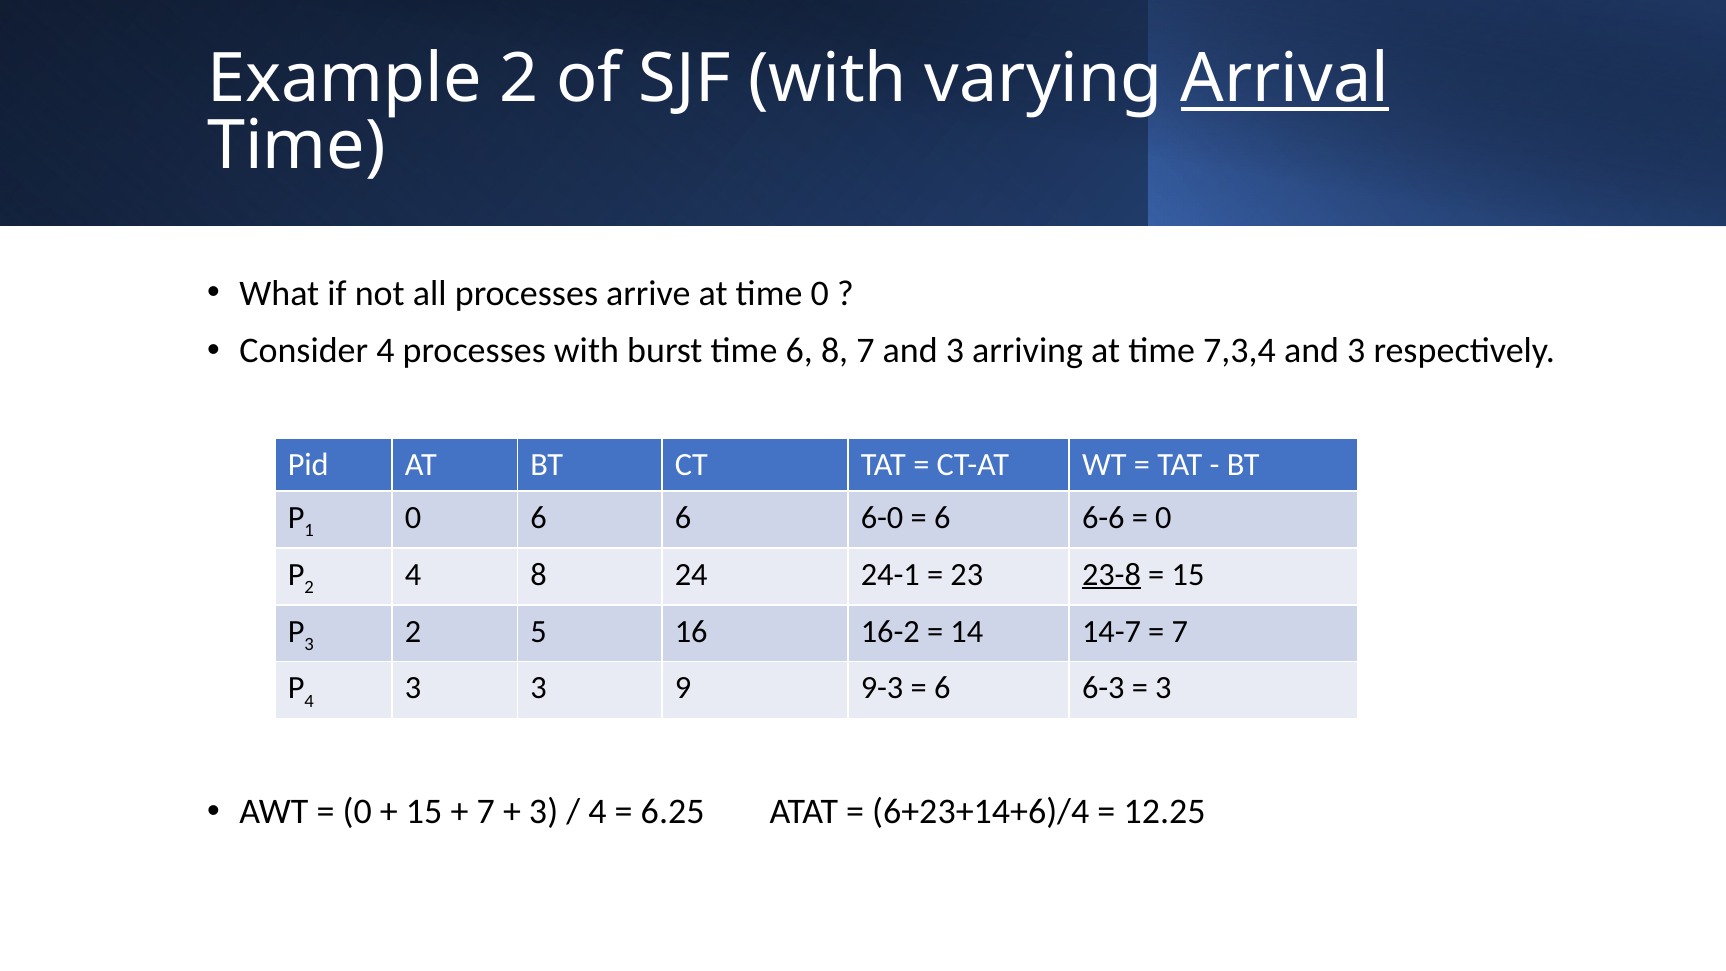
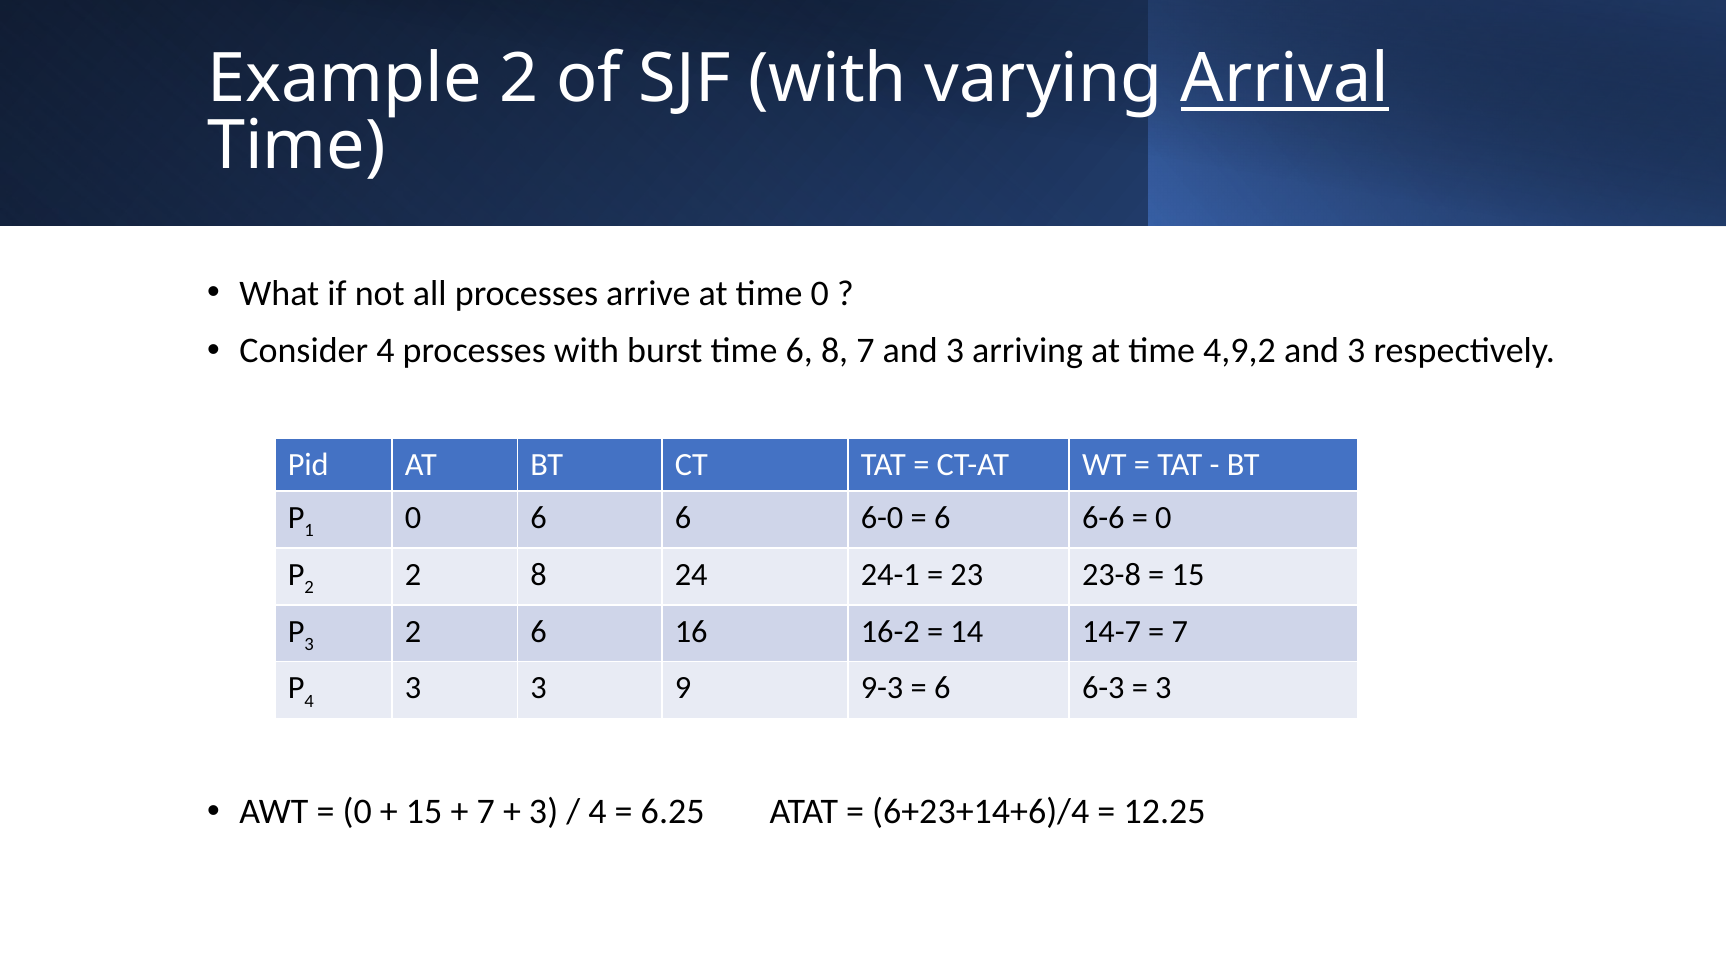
7,3,4: 7,3,4 -> 4,9,2 (1240, 351)
2 4: 4 -> 2 (413, 574)
23-8 underline: present -> none (1112, 574)
2 5: 5 -> 6 (539, 631)
